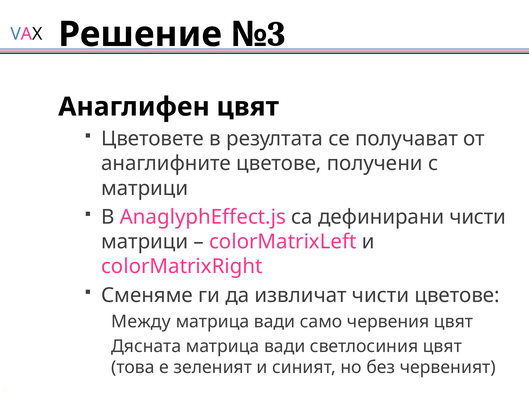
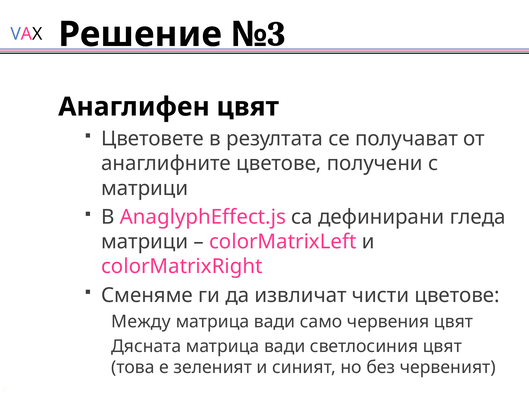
дефинирани чисти: чисти -> гледа (478, 217)
